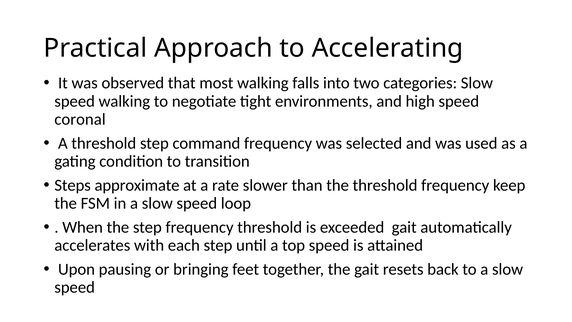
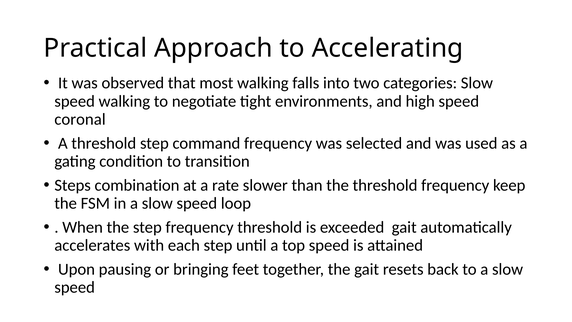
approximate: approximate -> combination (137, 185)
